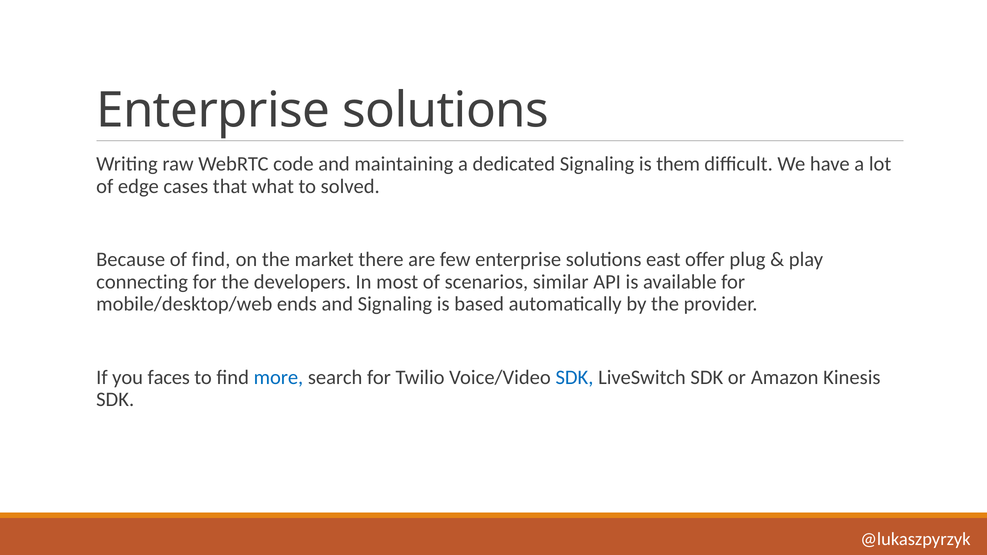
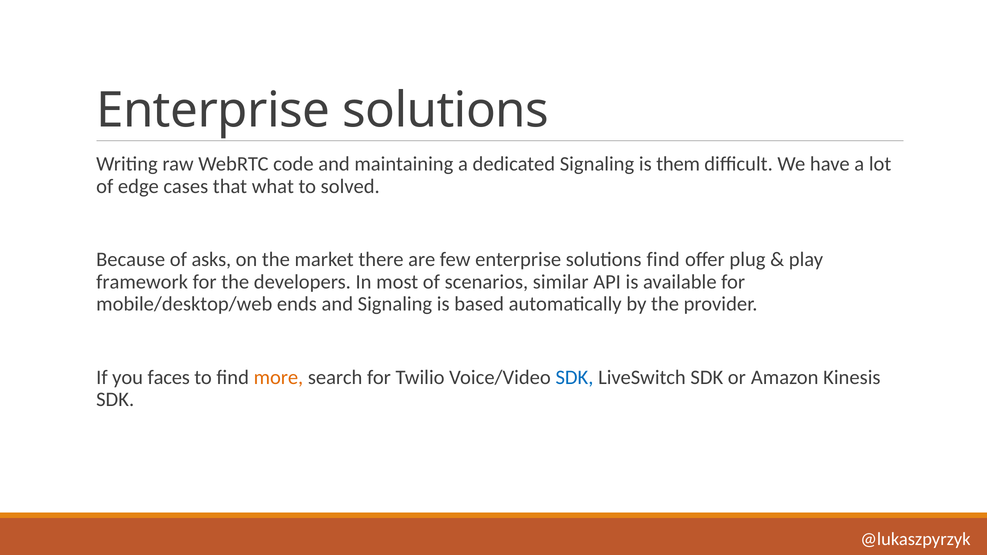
of find: find -> asks (211, 260)
solutions east: east -> find (663, 260)
connecting: connecting -> framework (142, 282)
more colour: blue -> orange (278, 377)
